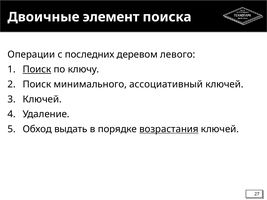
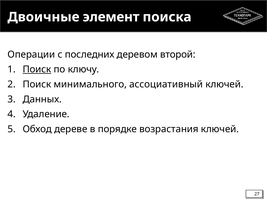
левого: левого -> второй (178, 55)
Ключей: Ключей -> Данных (42, 99)
выдать: выдать -> дереве (71, 129)
возрастания underline: present -> none (169, 129)
